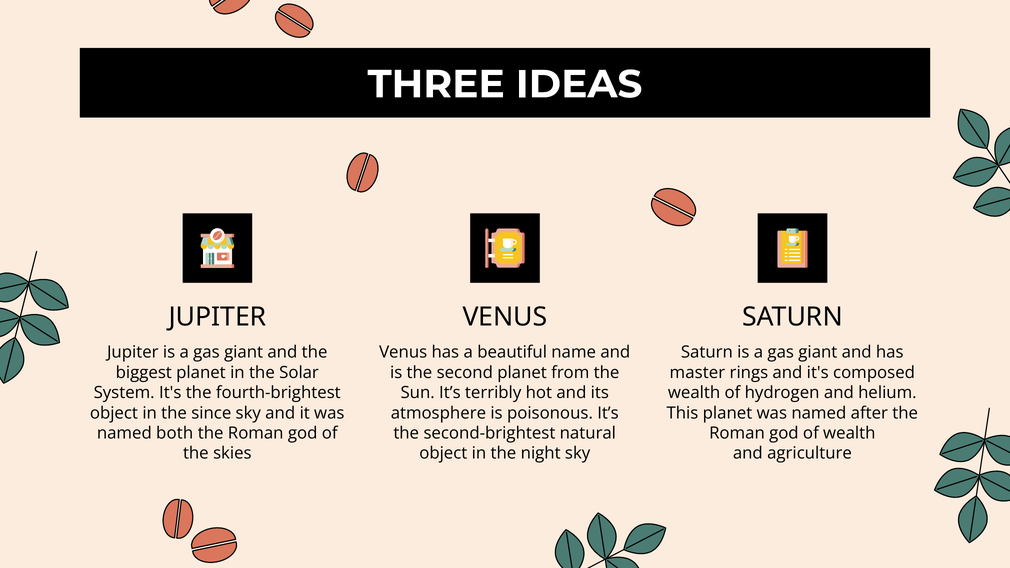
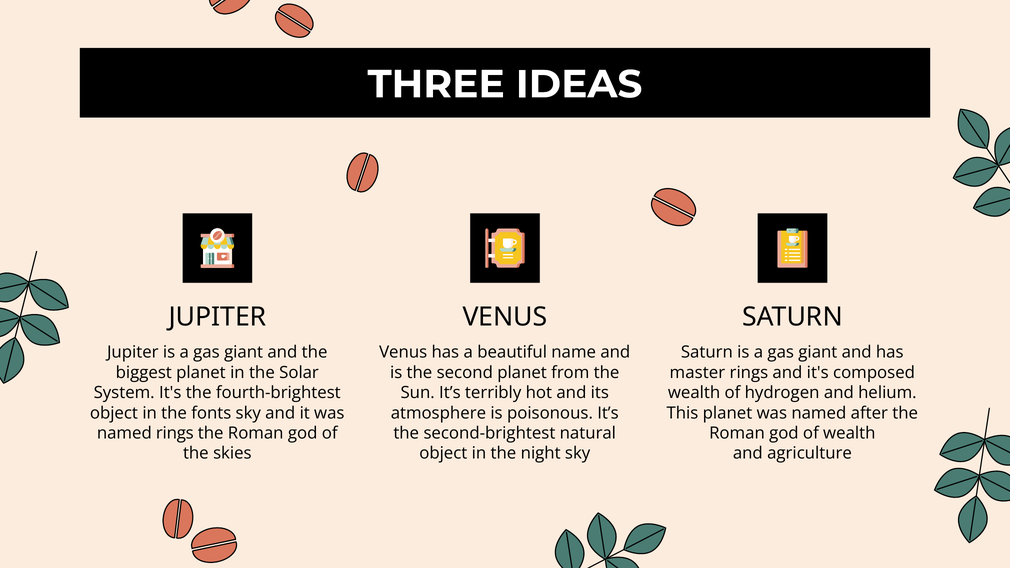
since: since -> fonts (211, 413)
named both: both -> rings (175, 433)
